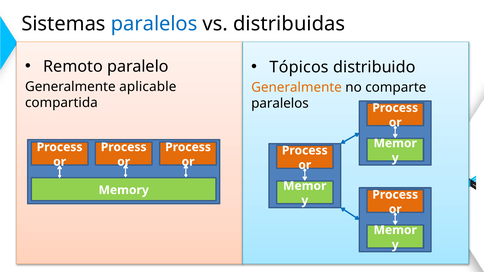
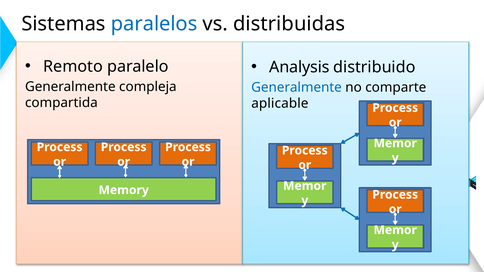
Tópicos: Tópicos -> Analysis (299, 67)
aplicable: aplicable -> compleja (148, 87)
Generalmente colour: orange -> blue (297, 87)
paralelos: paralelos -> aplicable (280, 104)
